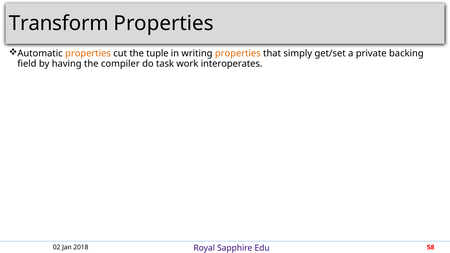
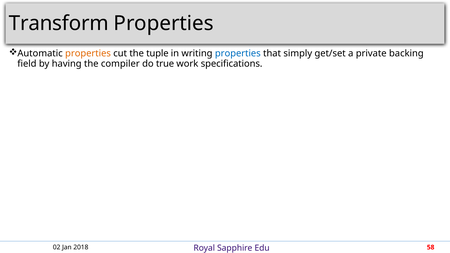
properties colour: orange -> blue (238, 53)
task: task -> true (165, 64)
interoperates: interoperates -> specifications (232, 64)
